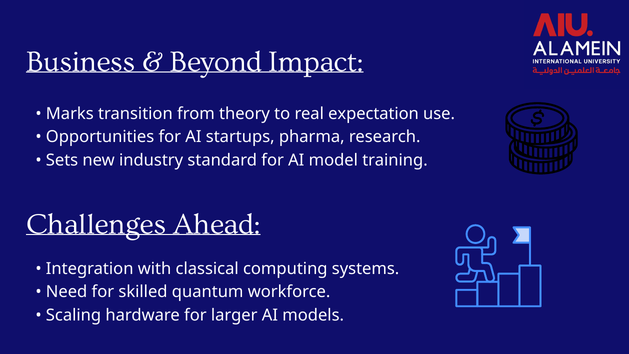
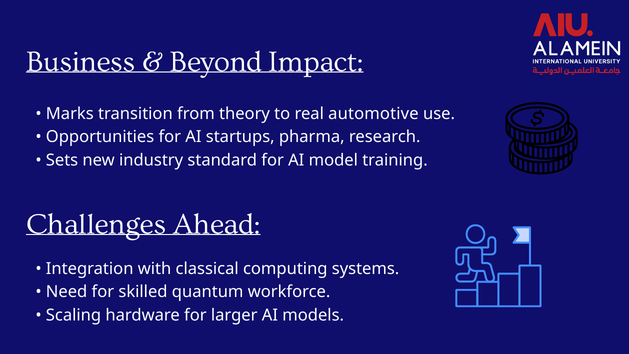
expectation: expectation -> automotive (373, 114)
